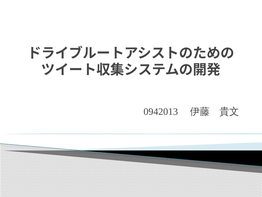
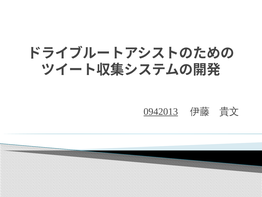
0942013 underline: none -> present (161, 111)
